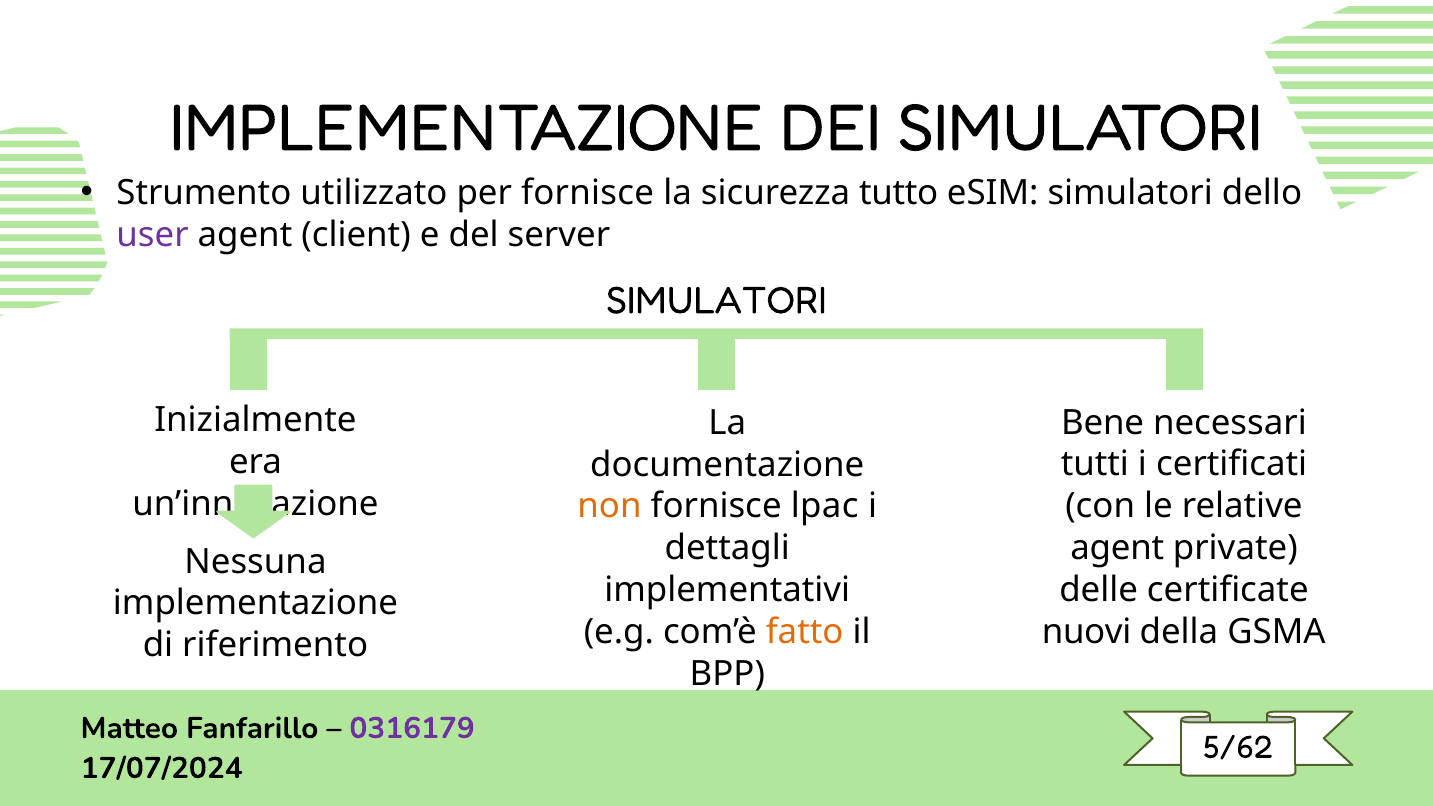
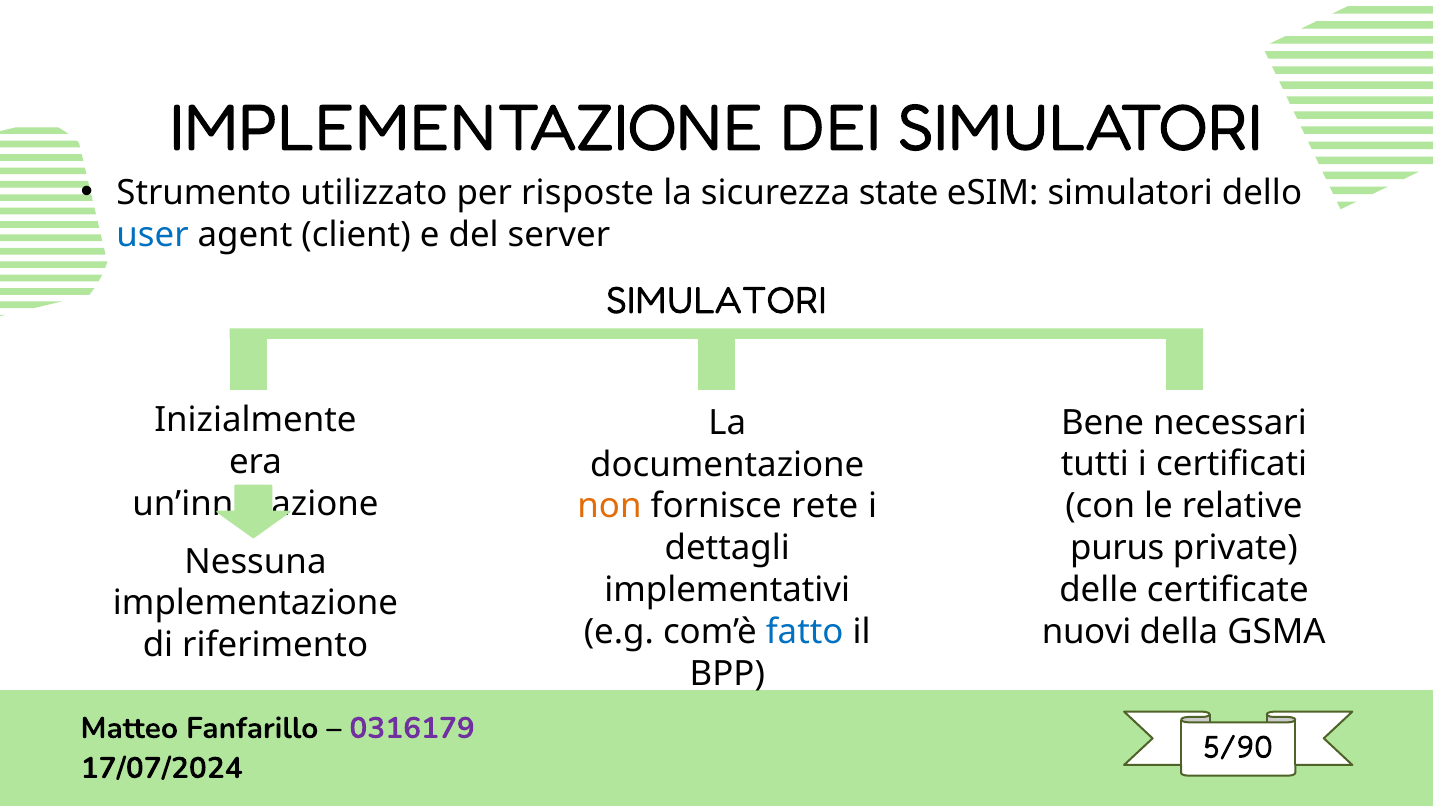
per fornisce: fornisce -> risposte (588, 193)
tutto: tutto -> state (899, 193)
user colour: purple -> blue (153, 235)
lpac: lpac -> rete (825, 506)
agent: agent -> purus (1117, 548)
fatto colour: orange -> blue (805, 632)
5/62: 5/62 -> 5/90 (1238, 747)
